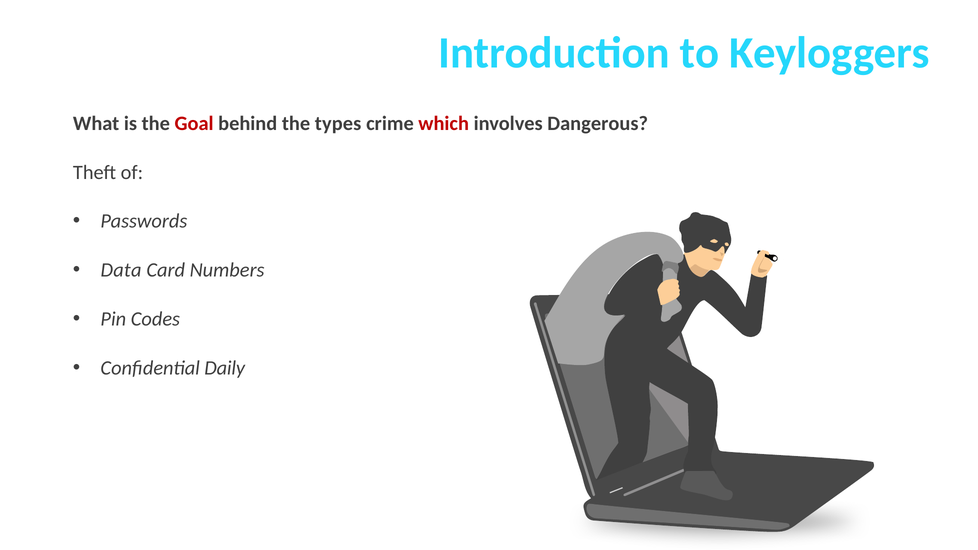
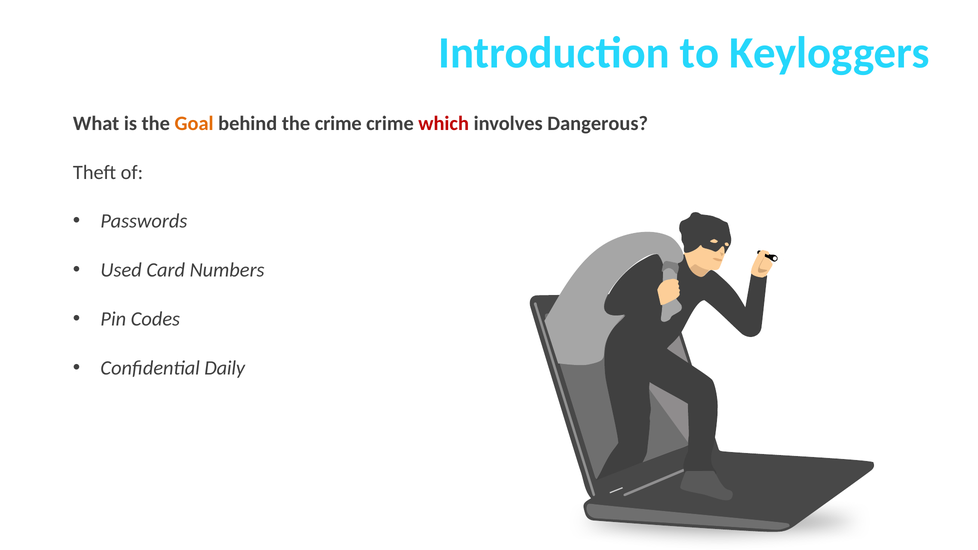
Goal colour: red -> orange (194, 123)
the types: types -> crime (338, 123)
Data: Data -> Used (121, 270)
